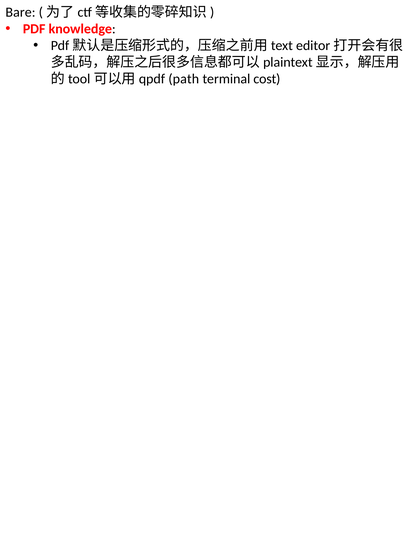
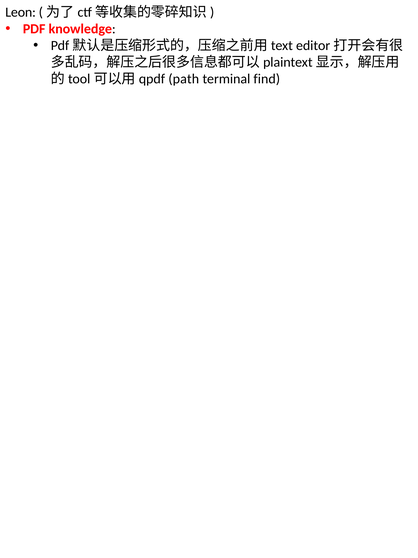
Bare: Bare -> Leon (21, 12)
cost: cost -> find (267, 79)
